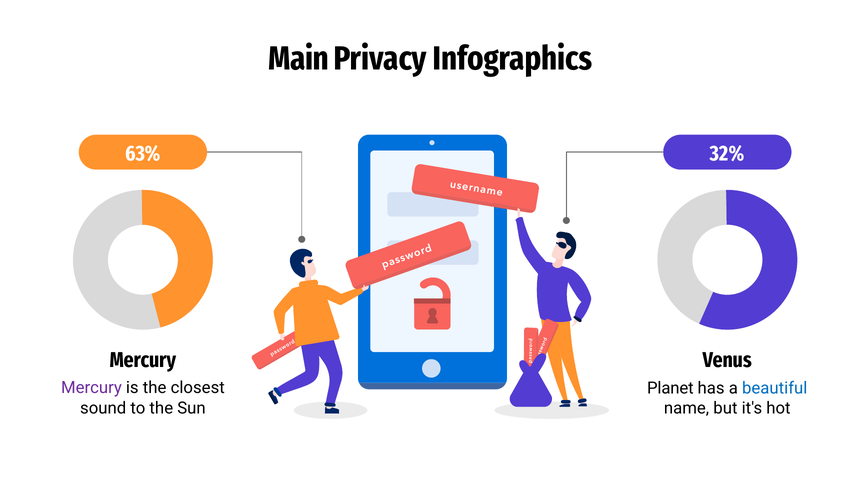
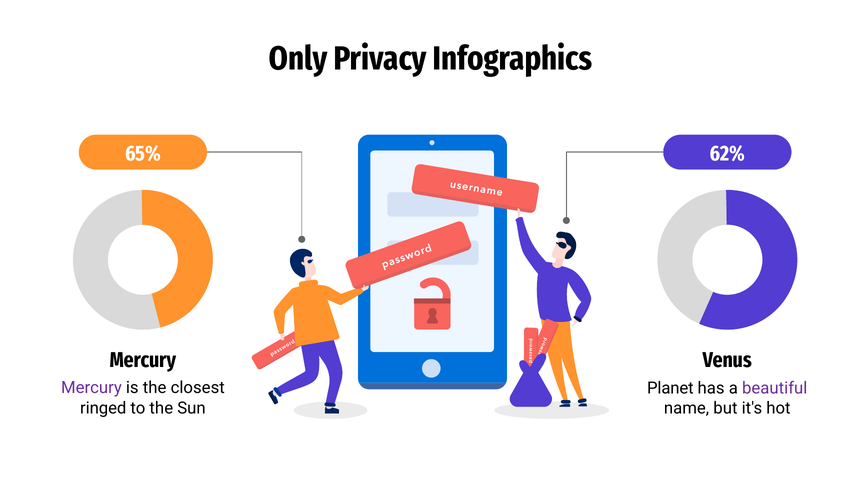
Main: Main -> Only (298, 59)
63%: 63% -> 65% (143, 154)
32%: 32% -> 62% (727, 154)
beautiful colour: blue -> purple (775, 388)
sound: sound -> ringed (103, 408)
